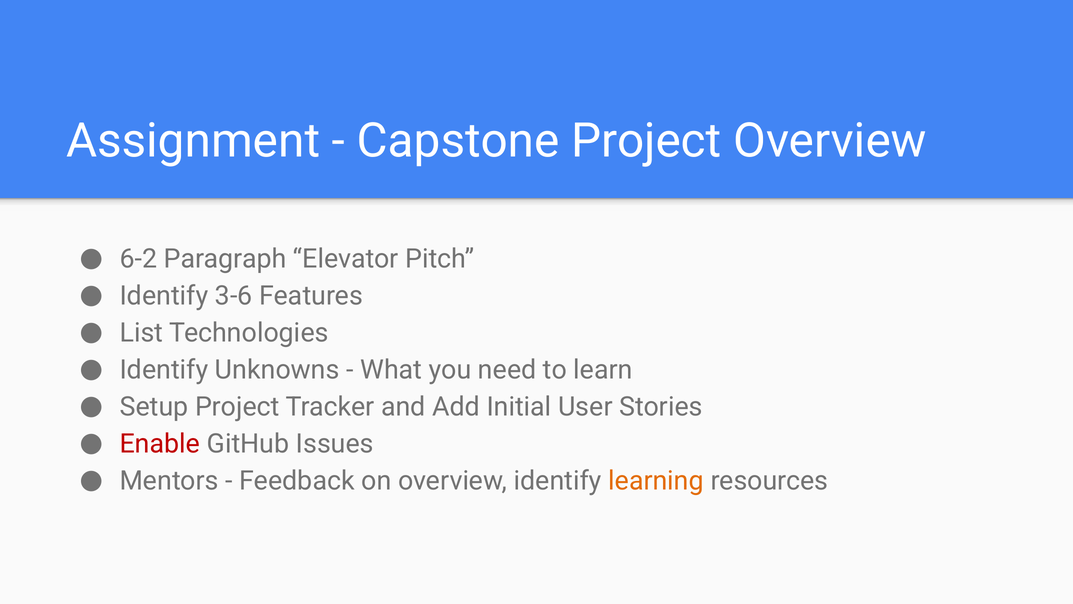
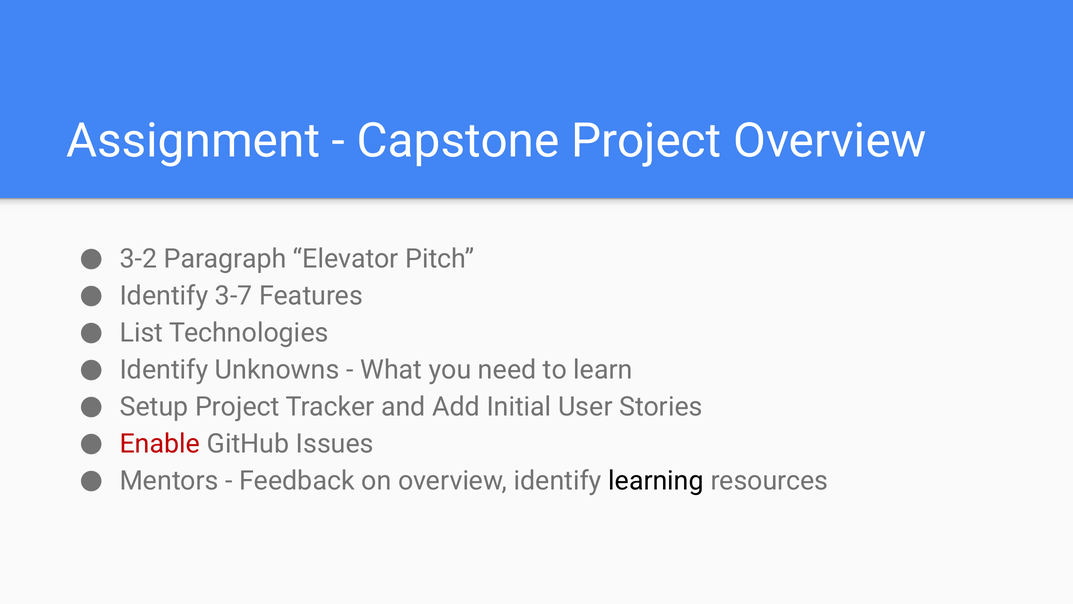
6-2: 6-2 -> 3-2 (138, 259)
3-6: 3-6 -> 3-7 (234, 296)
learning colour: orange -> black (656, 481)
